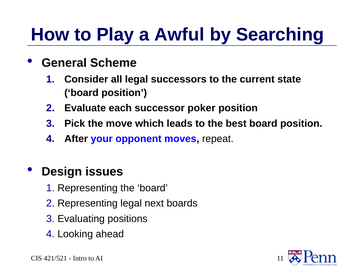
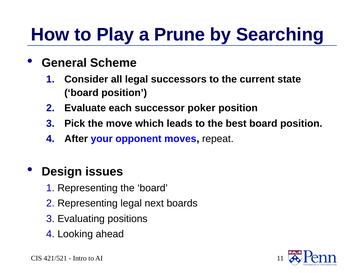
Awful: Awful -> Prune (180, 35)
